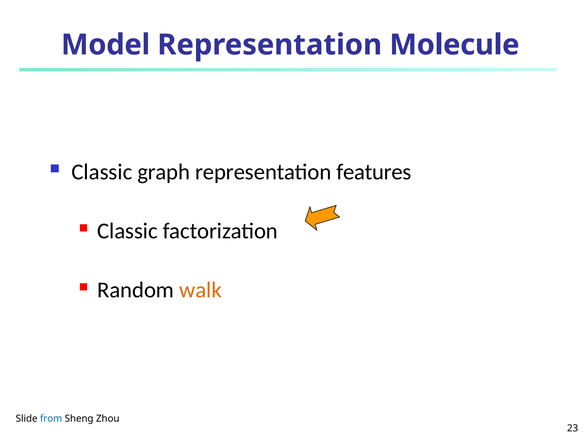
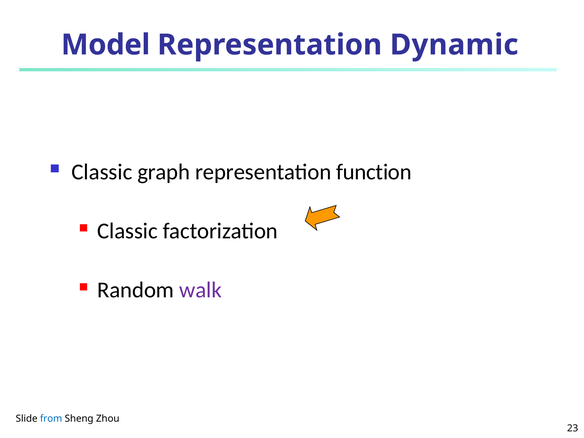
Molecule: Molecule -> Dynamic (454, 45)
features: features -> function (374, 172)
walk colour: orange -> purple (200, 290)
